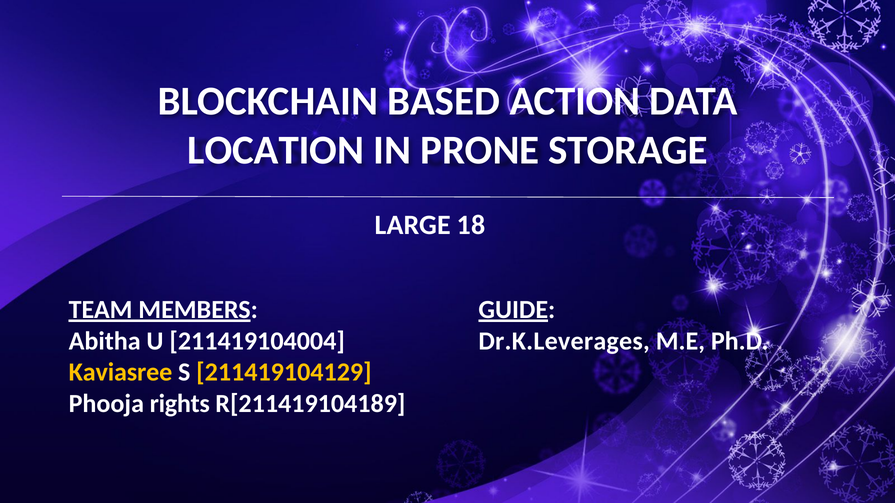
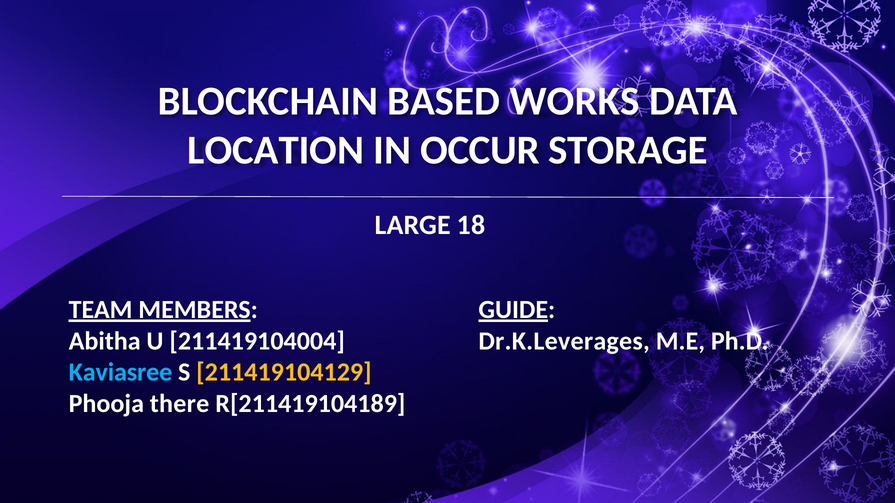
ACTION: ACTION -> WORKS (575, 101)
PRONE: PRONE -> OCCUR (480, 150)
Kaviasree colour: yellow -> light blue (120, 373)
rights: rights -> there (180, 404)
